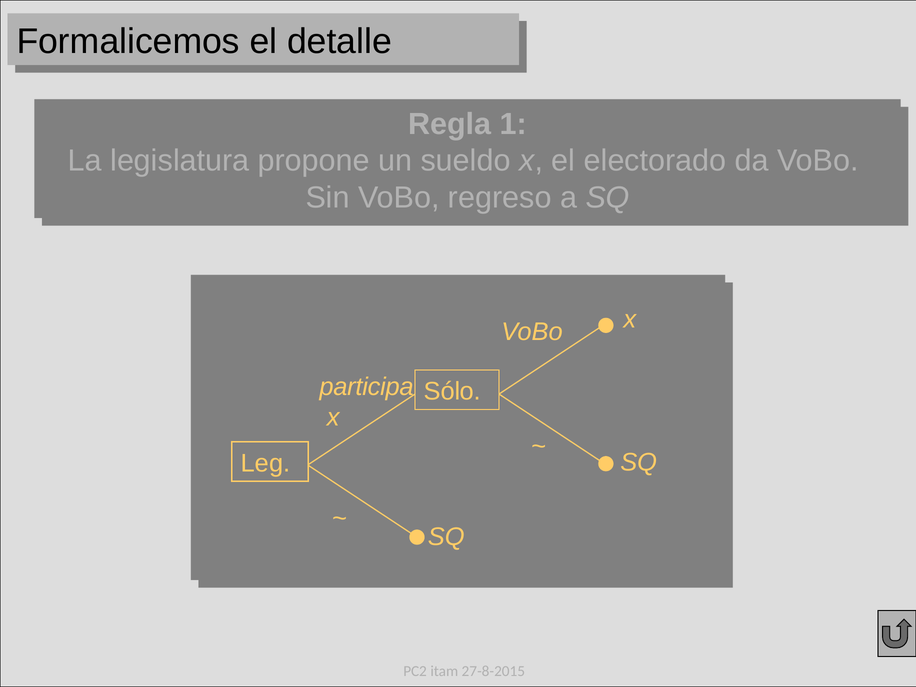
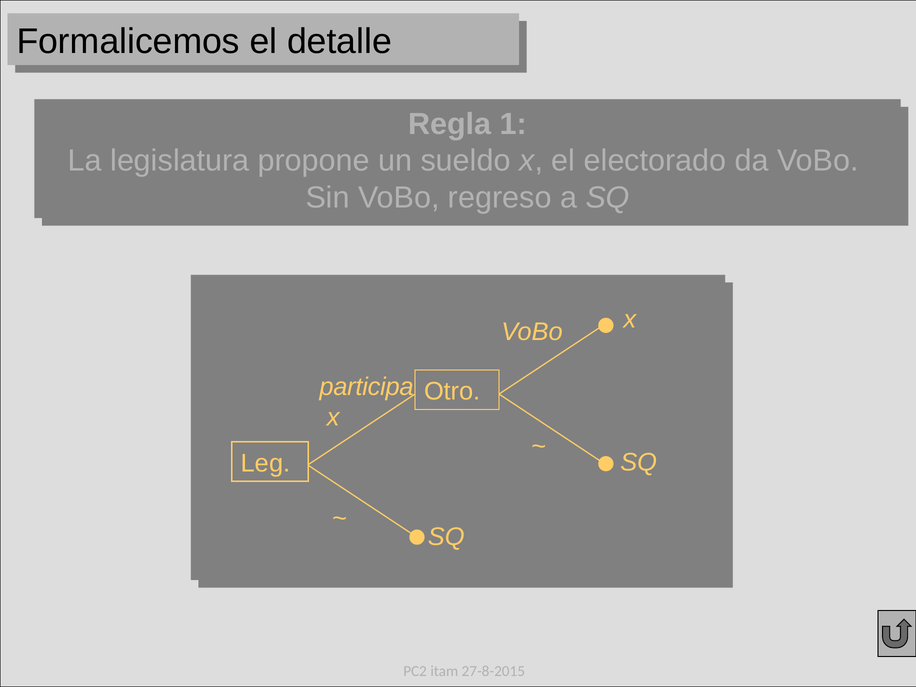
Sólo: Sólo -> Otro (452, 391)
